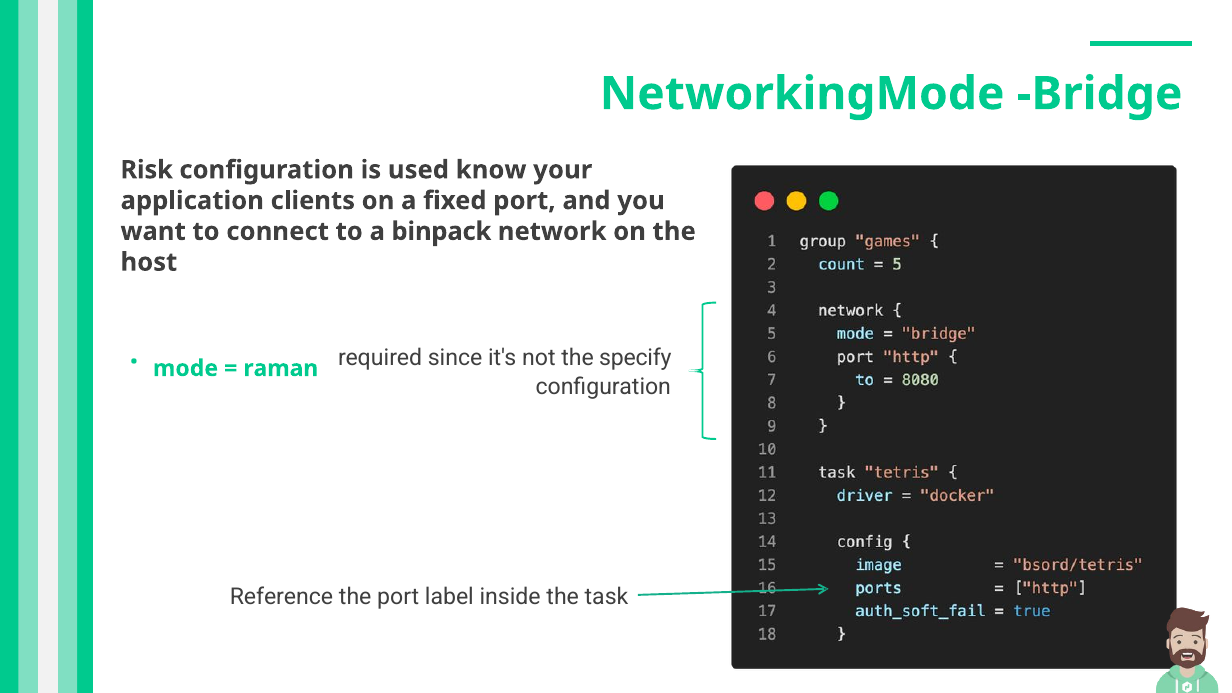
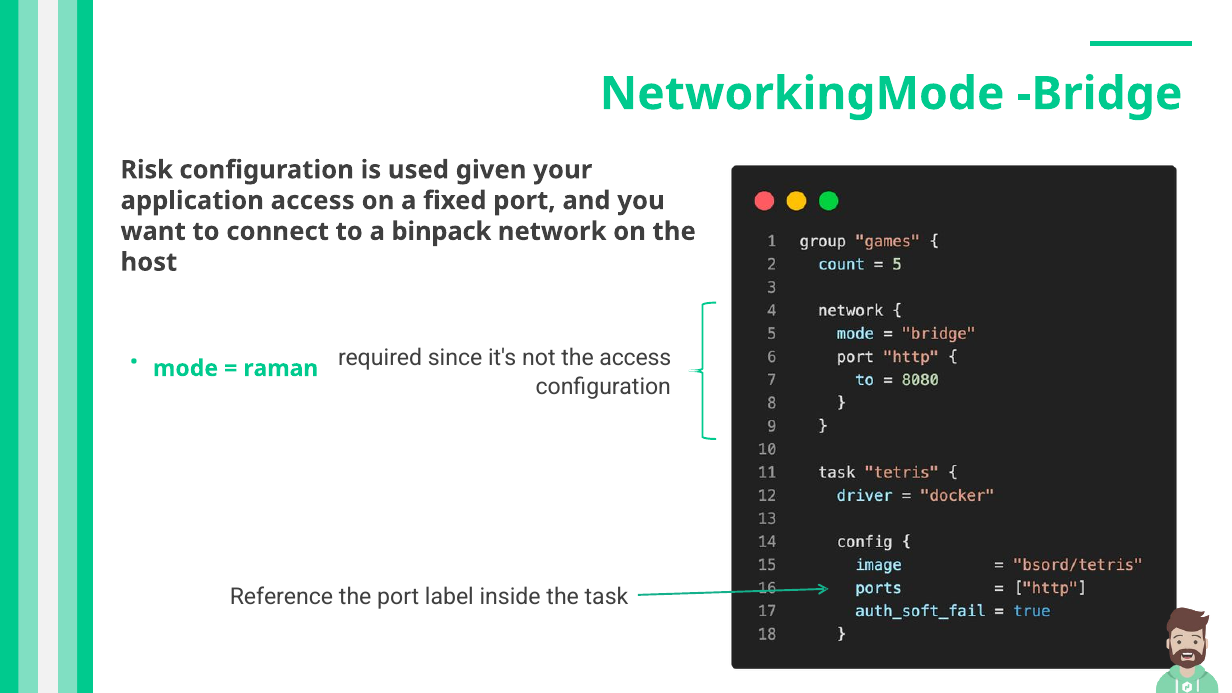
know: know -> given (491, 170)
application clients: clients -> access (313, 201)
the specify: specify -> access (635, 357)
